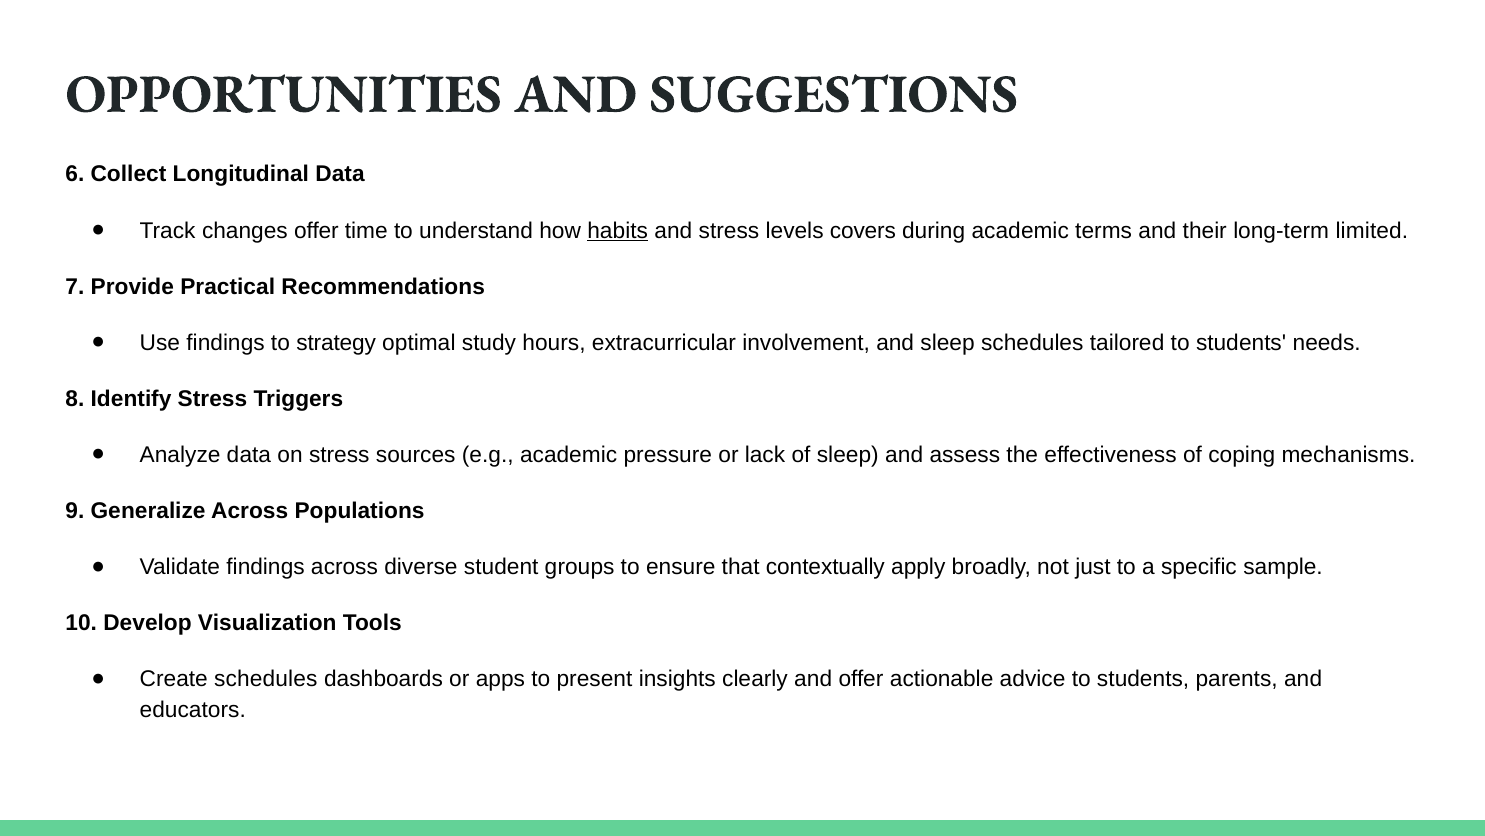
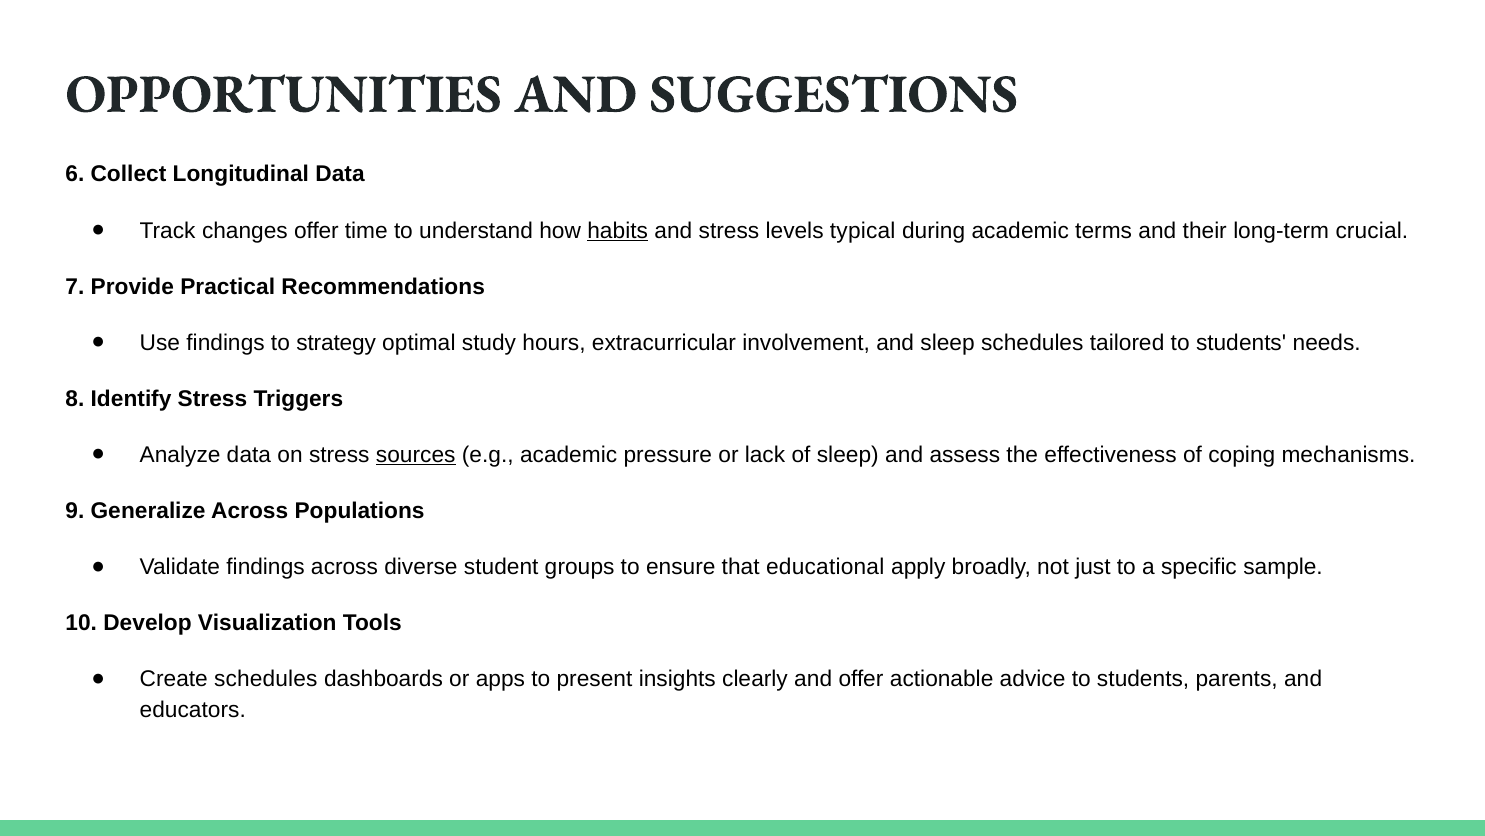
covers: covers -> typical (863, 230)
limited: limited -> crucial (1372, 230)
sources underline: none -> present (416, 454)
contextually: contextually -> educational (825, 566)
